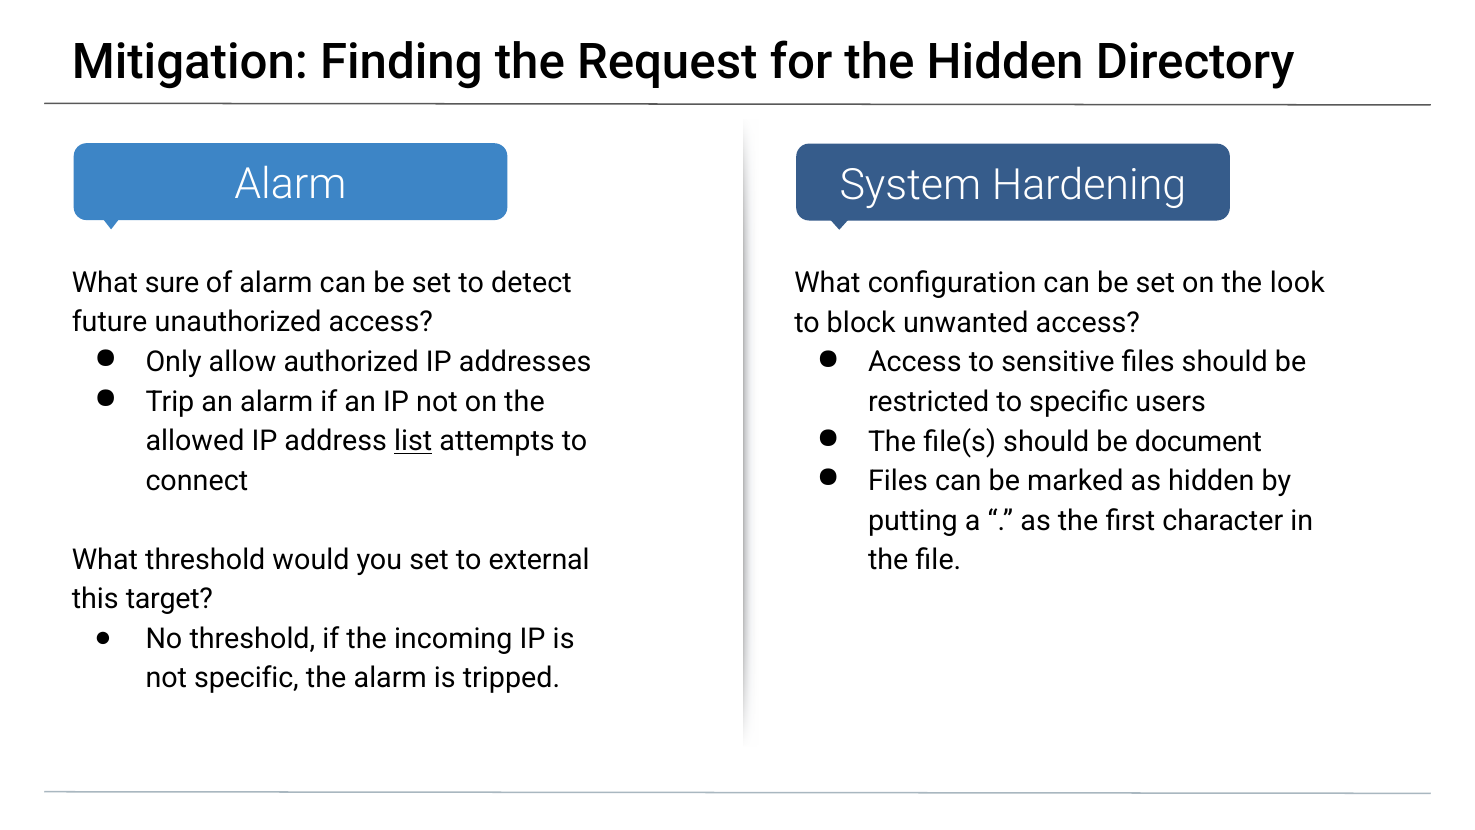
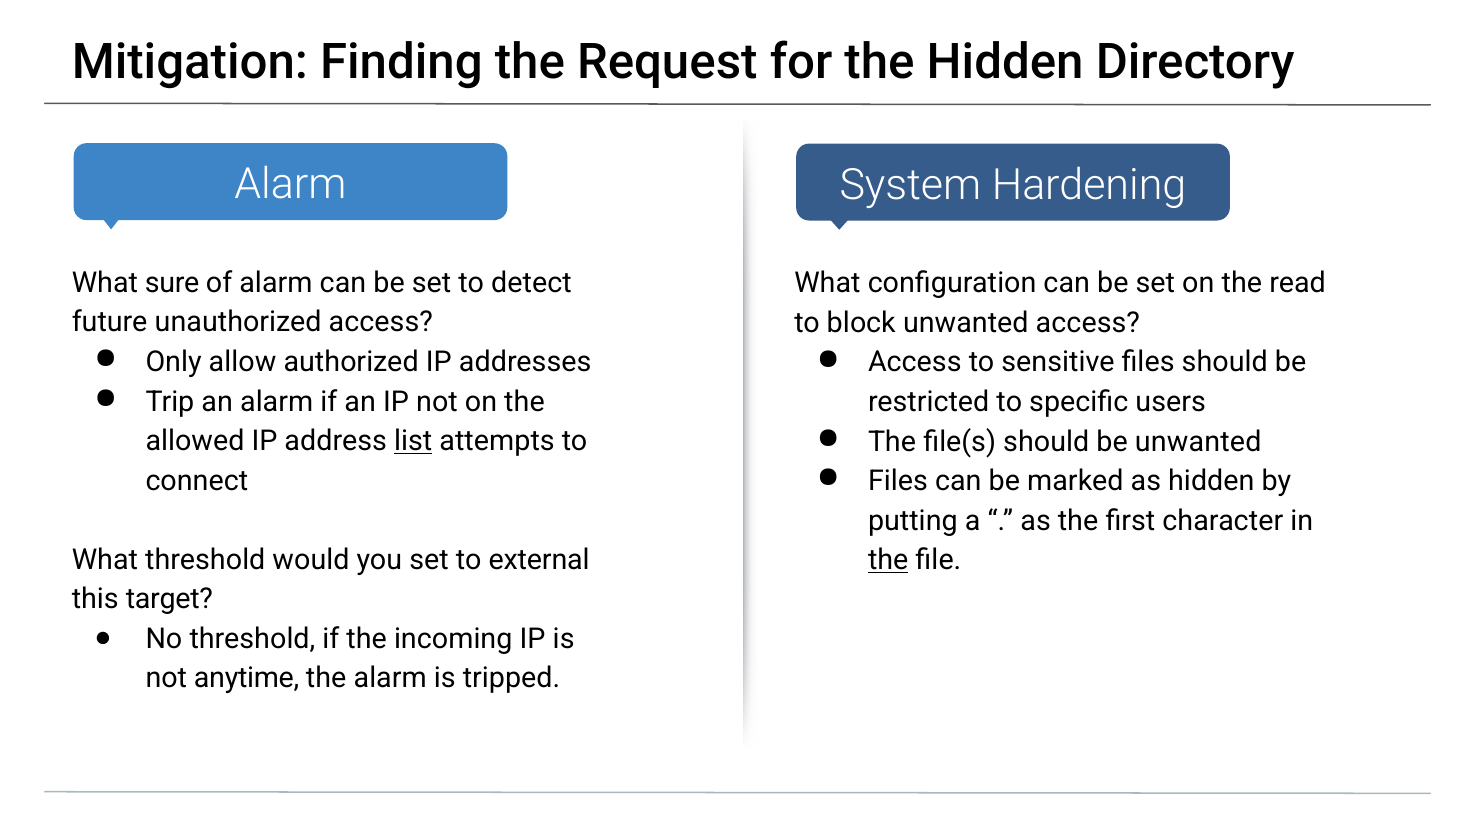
look: look -> read (1298, 283)
be document: document -> unwanted (1198, 441)
the underline: none -> present (888, 560)
not specific: specific -> anytime (247, 678)
